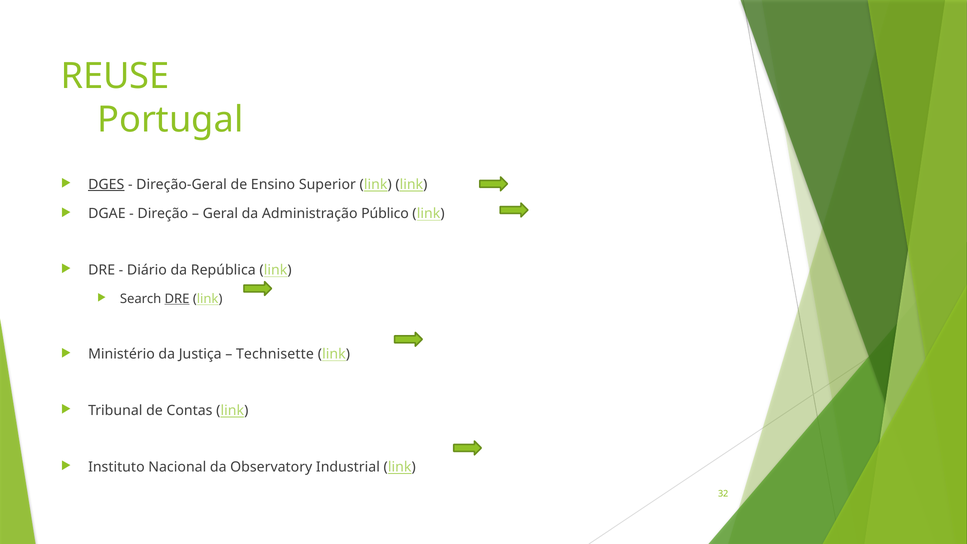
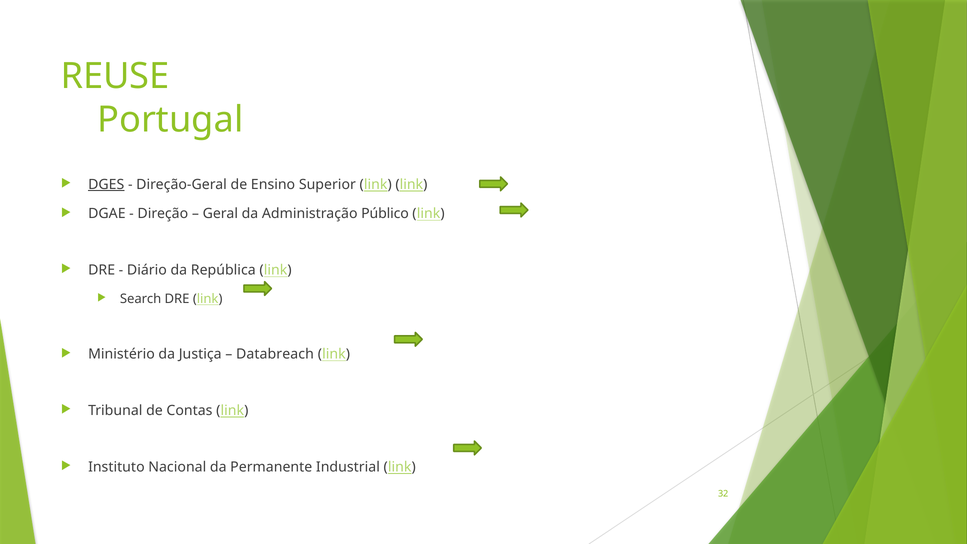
DRE underline: present -> none (177, 299)
Technisette: Technisette -> Databreach (275, 354)
Observatory: Observatory -> Permanente (271, 467)
